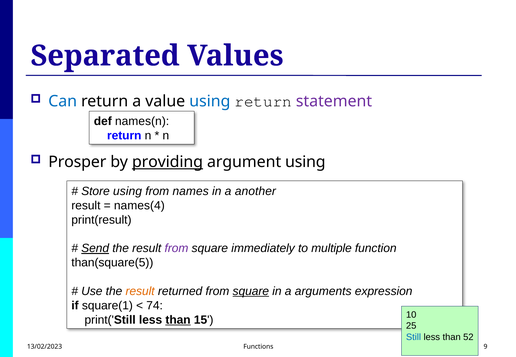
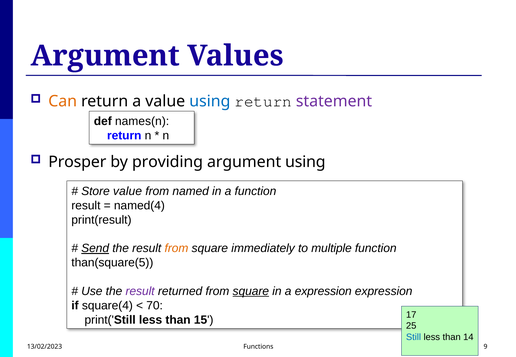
Separated: Separated -> Argument (105, 56)
Can colour: blue -> orange (63, 101)
providing underline: present -> none (167, 162)
Store using: using -> value (127, 191)
names: names -> named (191, 191)
a another: another -> function (255, 191)
names(4: names(4 -> named(4 (139, 206)
from colour: purple -> orange (176, 249)
result colour: orange -> purple (140, 291)
a arguments: arguments -> expression (323, 291)
square(1: square(1 -> square(4 (107, 306)
74: 74 -> 70 (155, 306)
than underline: present -> none (178, 320)
10: 10 -> 17 (411, 315)
52: 52 -> 14 (468, 337)
